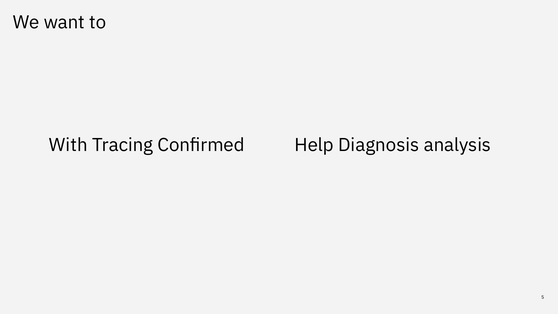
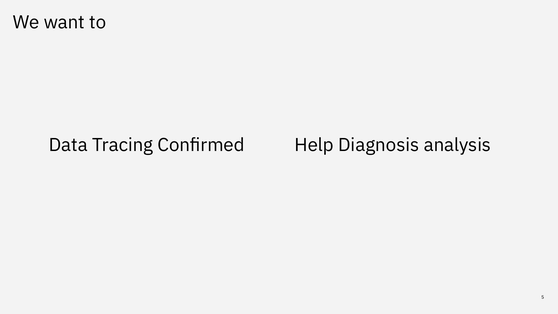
With: With -> Data (68, 145)
